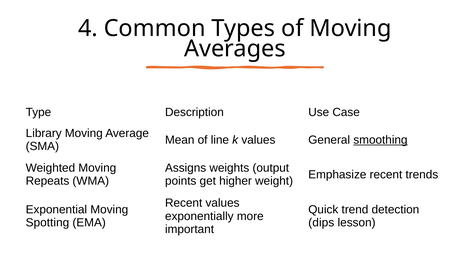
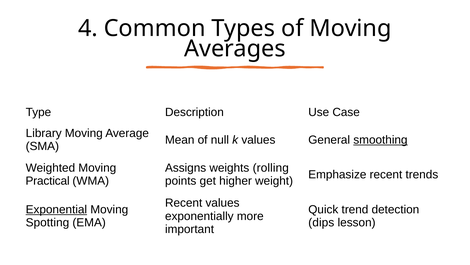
line: line -> null (220, 140)
output: output -> rolling (271, 168)
Repeats: Repeats -> Practical (48, 181)
Exponential underline: none -> present (56, 209)
